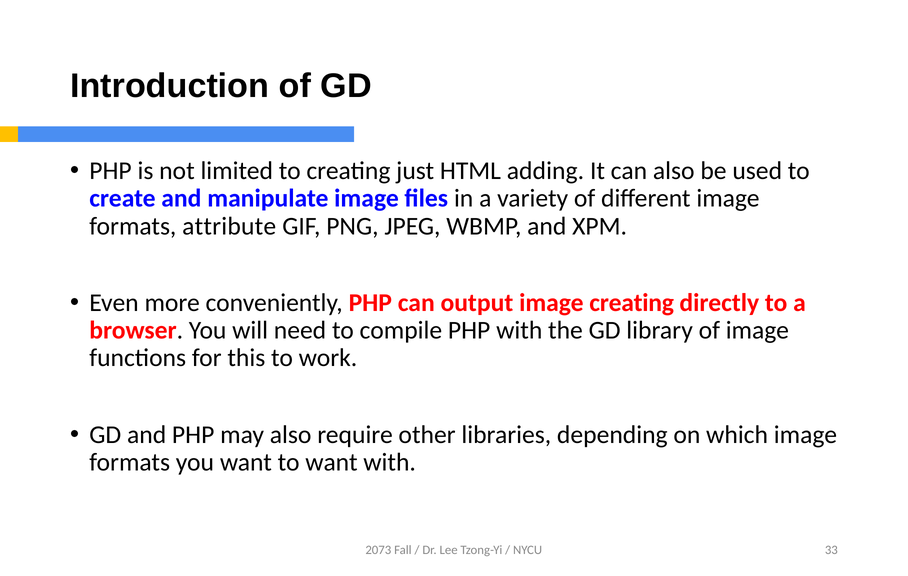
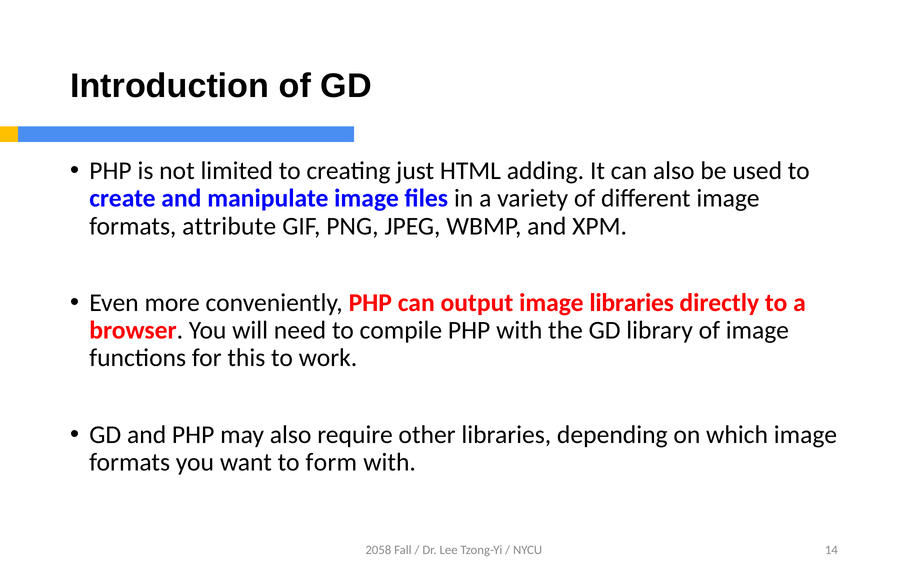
image creating: creating -> libraries (632, 303)
to want: want -> form (331, 463)
2073: 2073 -> 2058 (378, 551)
33: 33 -> 14 (831, 550)
